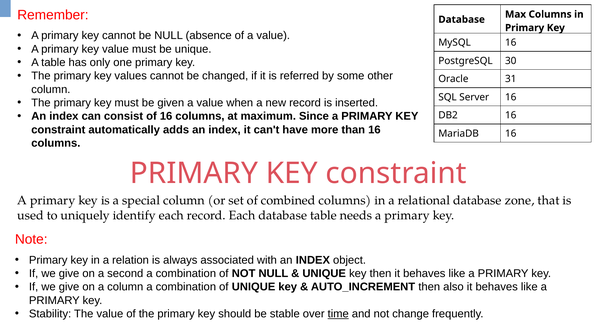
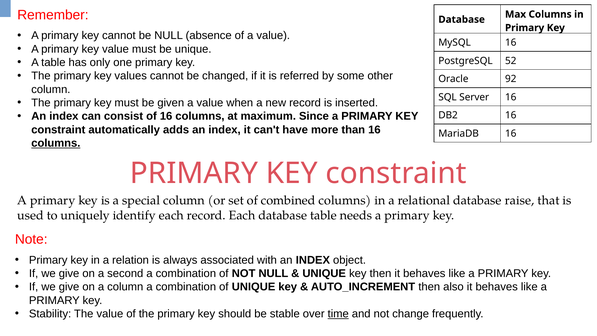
30: 30 -> 52 (511, 61)
31: 31 -> 92 (511, 79)
columns underline: none -> present (56, 143)
zone: zone -> raise (520, 200)
